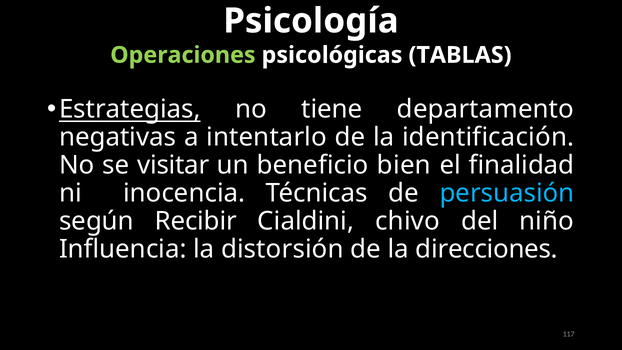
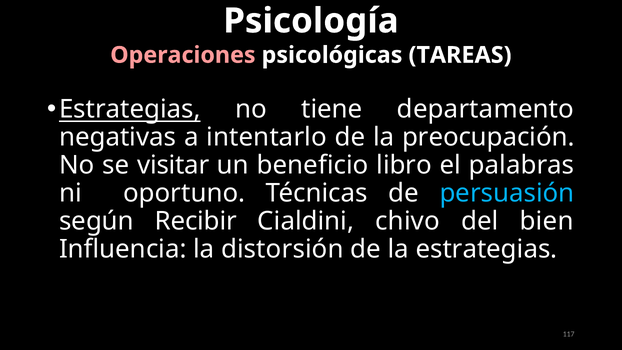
Operaciones colour: light green -> pink (183, 55)
TABLAS: TABLAS -> TAREAS (460, 55)
identificación: identificación -> preocupación (488, 137)
bien: bien -> libro (404, 165)
finalidad: finalidad -> palabras (522, 165)
inocencia: inocencia -> oportuno (184, 193)
niño: niño -> bien (547, 221)
la direcciones: direcciones -> estrategias (487, 249)
